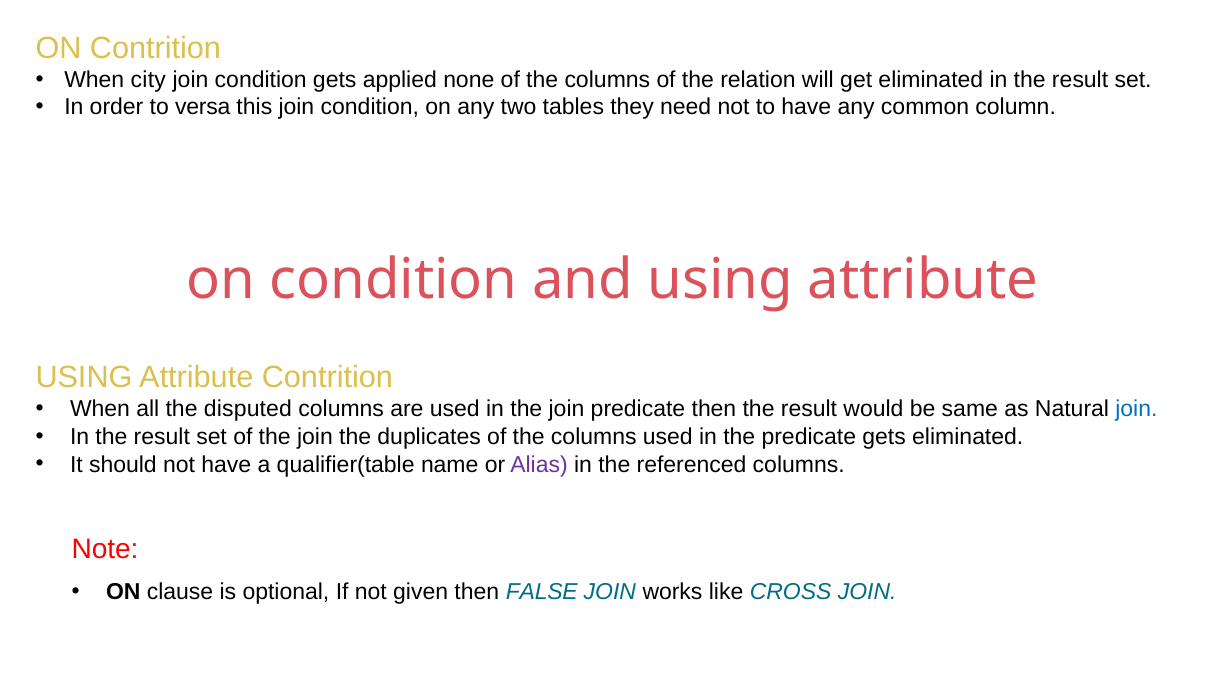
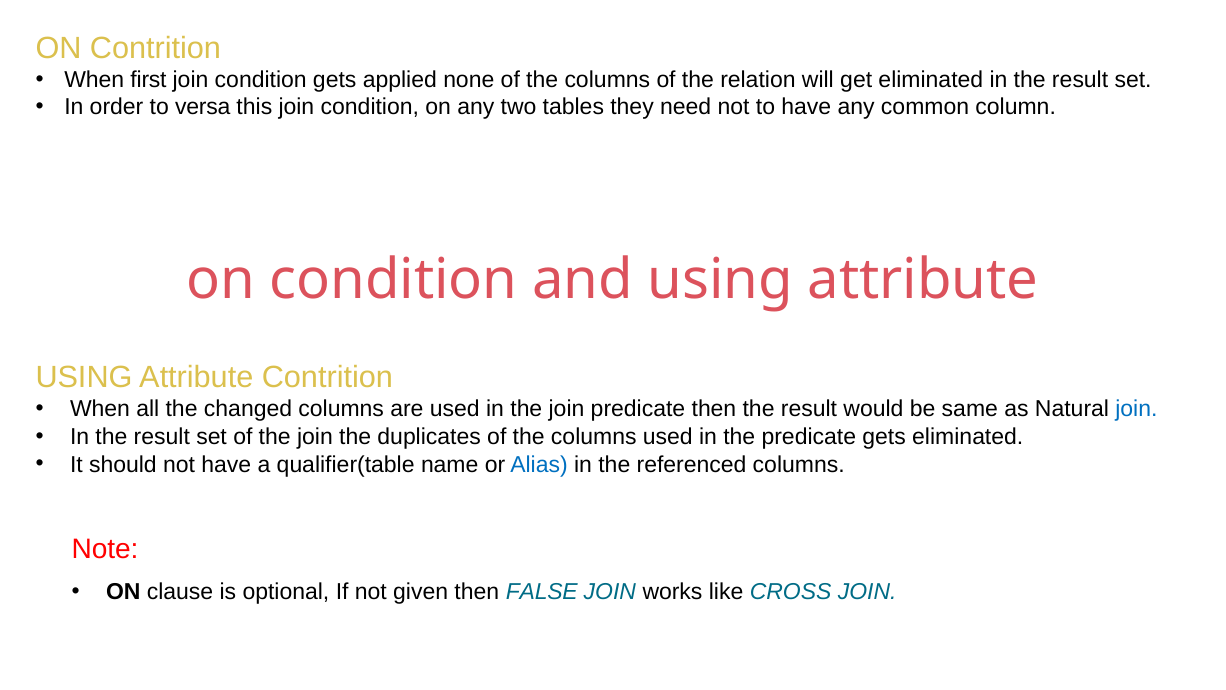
city: city -> first (149, 80)
disputed: disputed -> changed (248, 409)
Alias colour: purple -> blue (539, 464)
